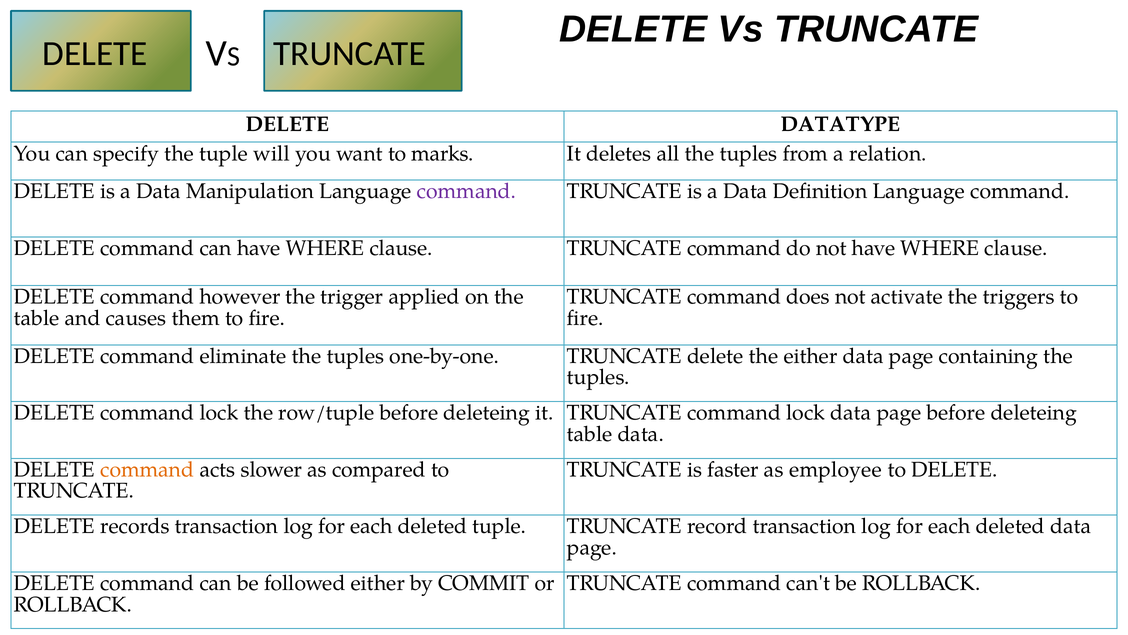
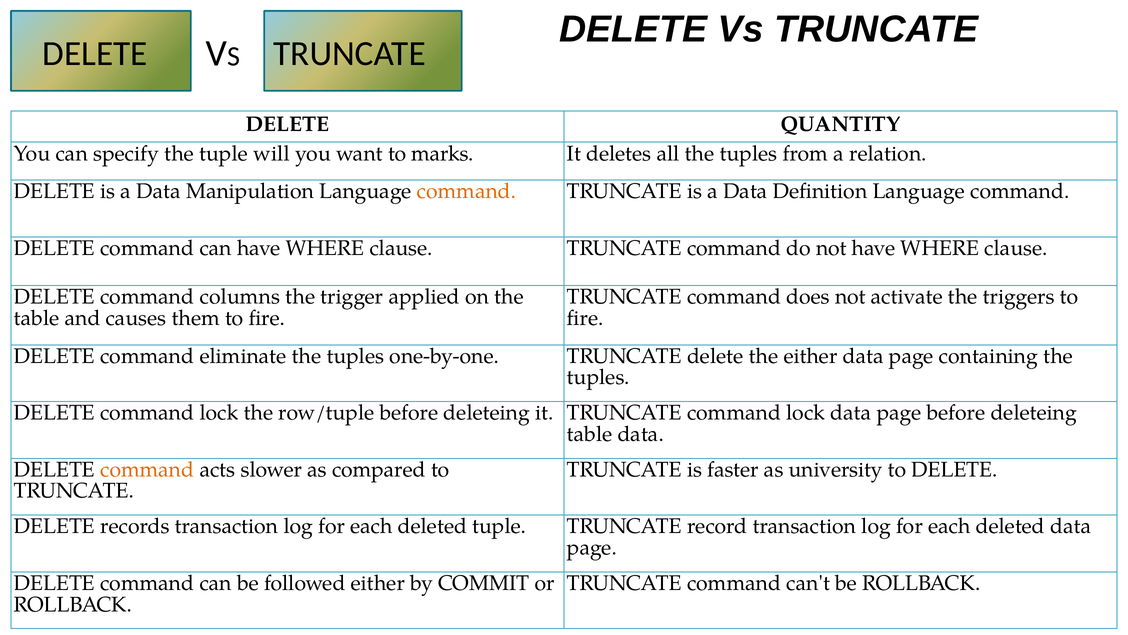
DATATYPE: DATATYPE -> QUANTITY (840, 124)
command colour: purple -> orange (466, 191)
however: however -> columns (240, 297)
employee: employee -> university (836, 469)
